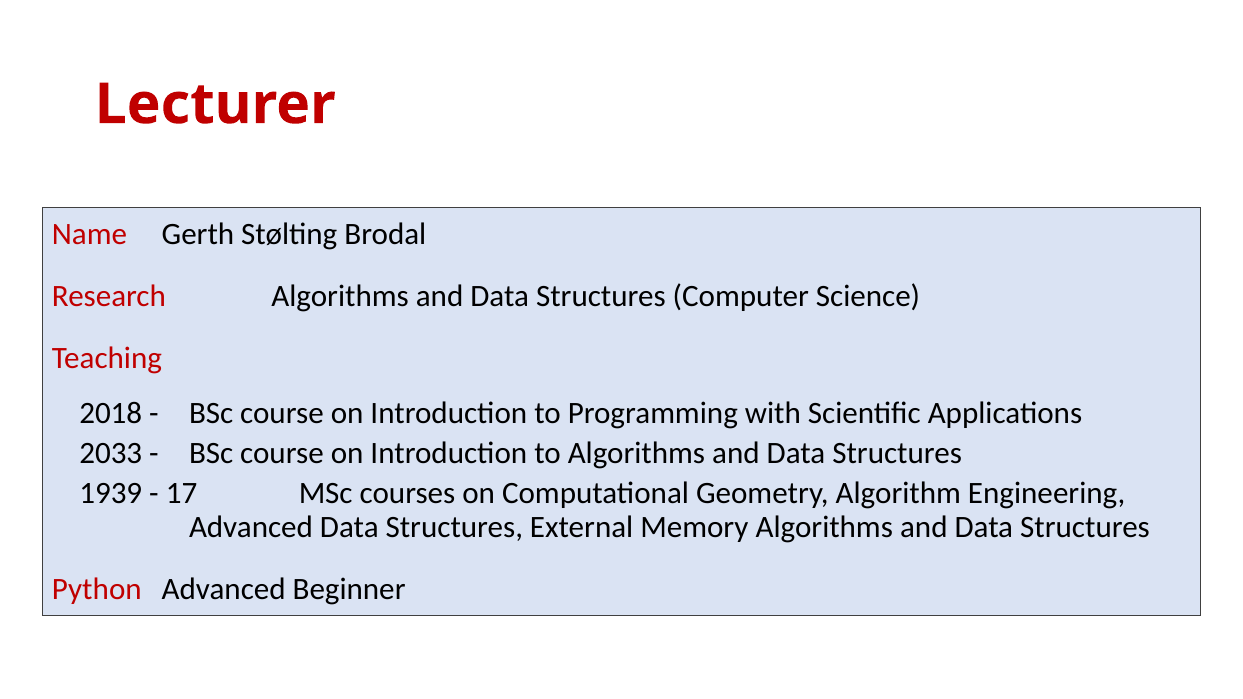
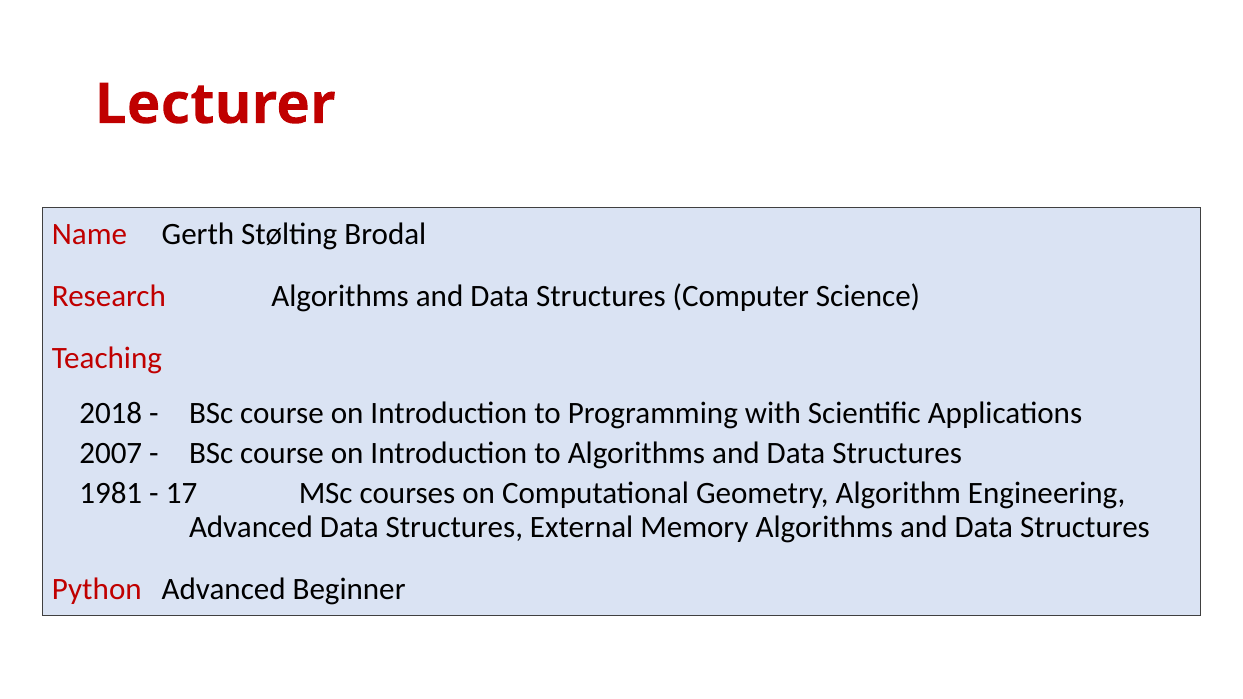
2033: 2033 -> 2007 (111, 453)
1939: 1939 -> 1981 (111, 493)
